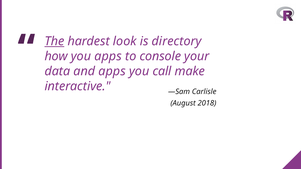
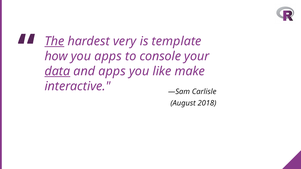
look: look -> very (125, 41)
directory: directory -> template (177, 41)
data underline: none -> present (57, 71)
call: call -> like (162, 71)
